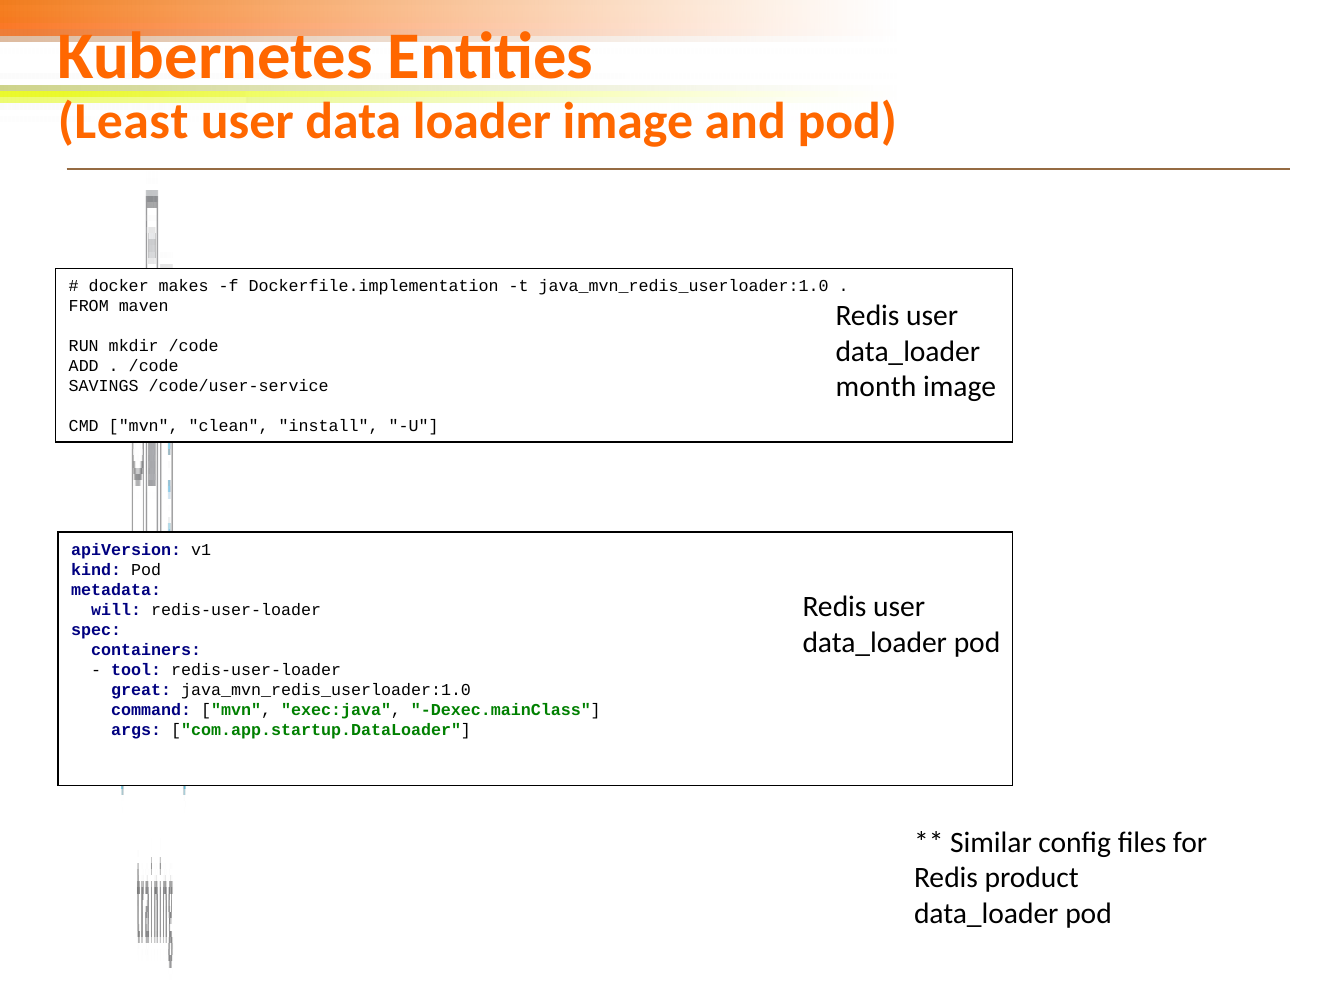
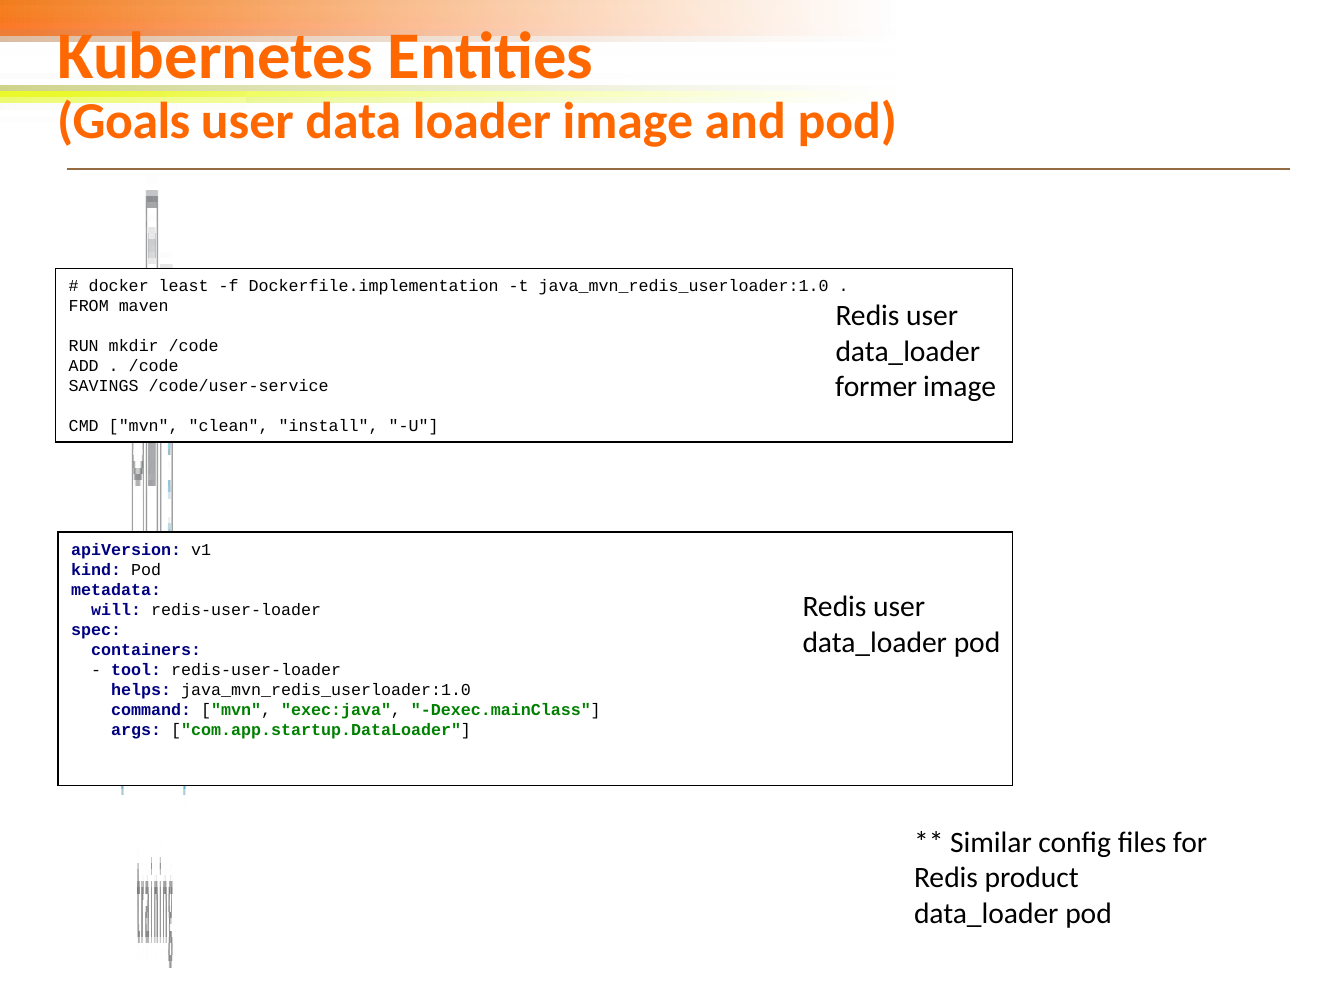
Least: Least -> Goals (124, 121)
makes: makes -> least (184, 286)
month: month -> former (876, 387)
great: great -> helps (141, 690)
